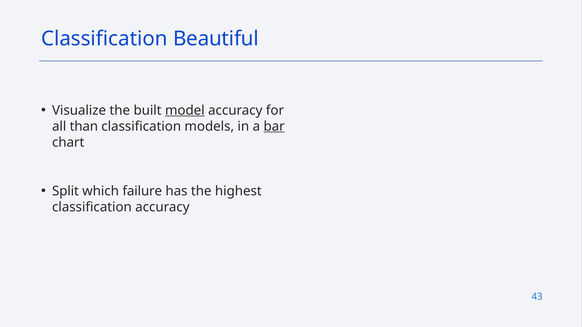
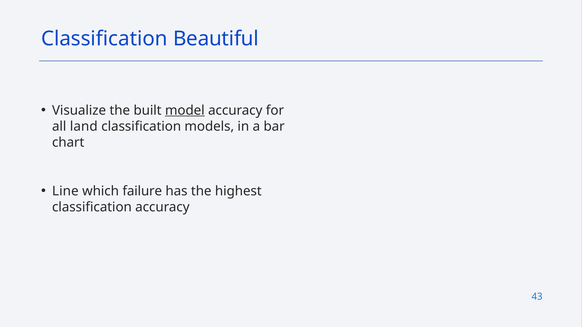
than: than -> land (84, 126)
bar underline: present -> none (274, 126)
Split: Split -> Line (65, 191)
